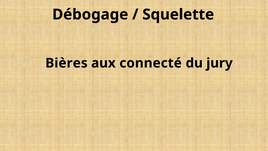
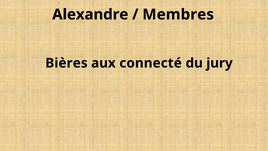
Débogage: Débogage -> Alexandre (90, 14)
Squelette: Squelette -> Membres (178, 14)
